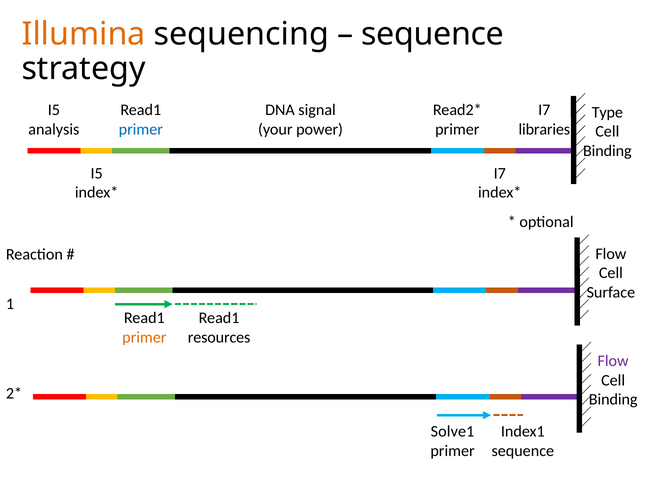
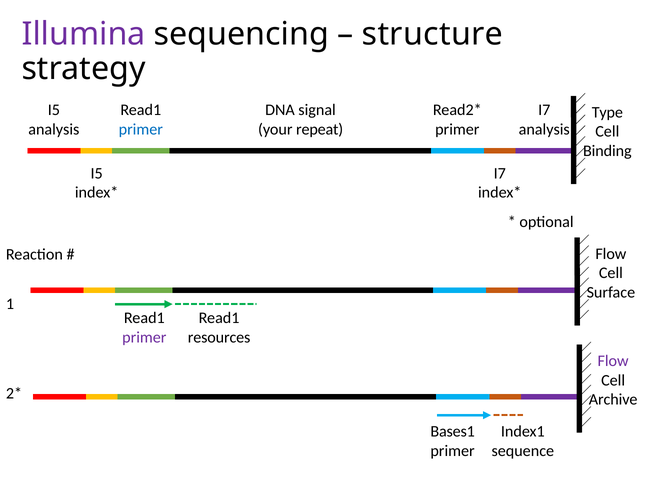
Illumina colour: orange -> purple (84, 34)
sequence: sequence -> structure (432, 34)
power: power -> repeat (320, 129)
libraries: libraries -> analysis (544, 129)
primer colour: orange -> purple (144, 337)
Binding: Binding -> Archive (613, 399)
Solve1: Solve1 -> Bases1 (453, 431)
